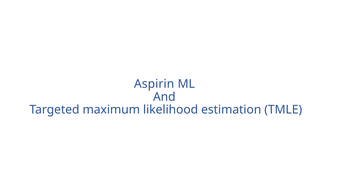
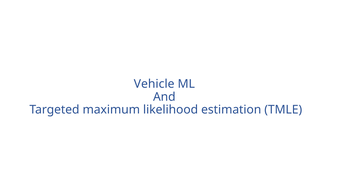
Aspirin: Aspirin -> Vehicle (154, 84)
